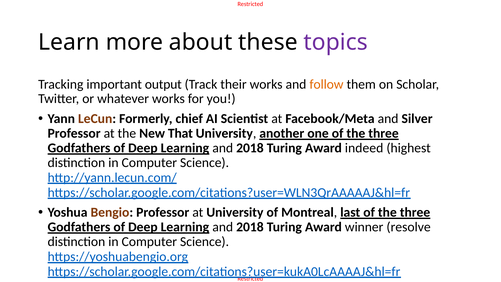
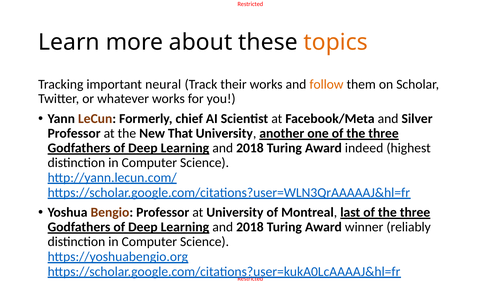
topics colour: purple -> orange (336, 42)
output: output -> neural (163, 84)
resolve: resolve -> reliably (409, 227)
